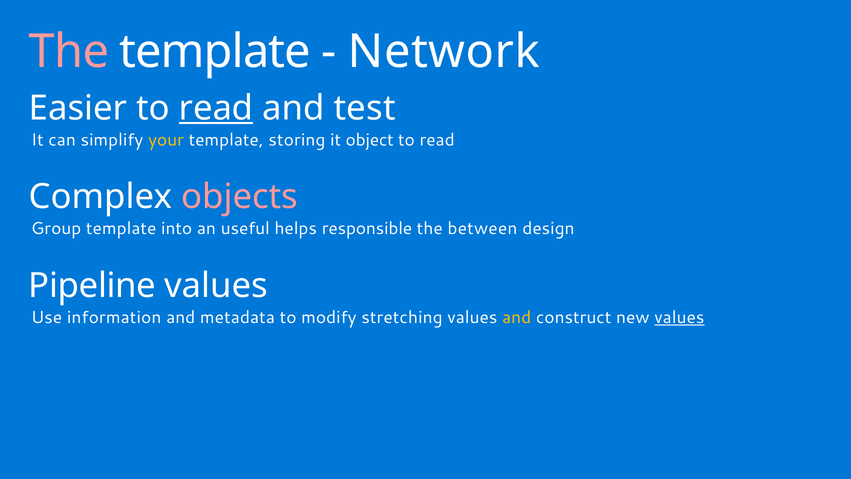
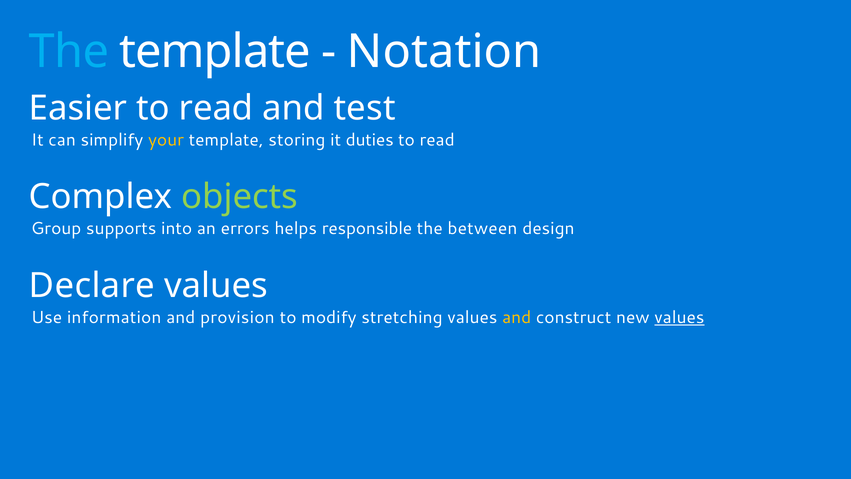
The colour: pink -> light blue (69, 52)
Network: Network -> Notation (444, 52)
read underline: present -> none (216, 108)
object: object -> duties (370, 140)
objects colour: pink -> light green (240, 197)
Group template: template -> supports (121, 229)
useful: useful -> errors (245, 229)
Pipeline: Pipeline -> Declare (92, 286)
metadata: metadata -> provision (237, 318)
